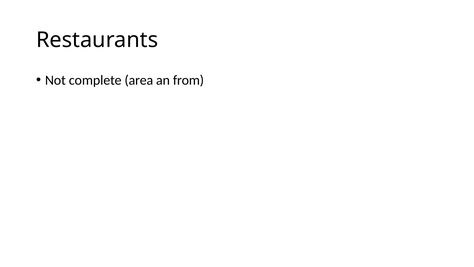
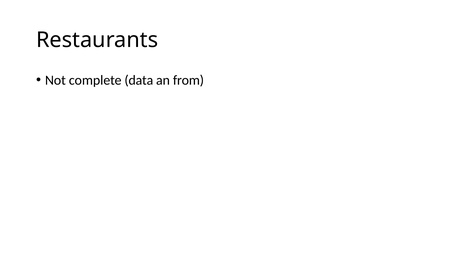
area: area -> data (139, 80)
